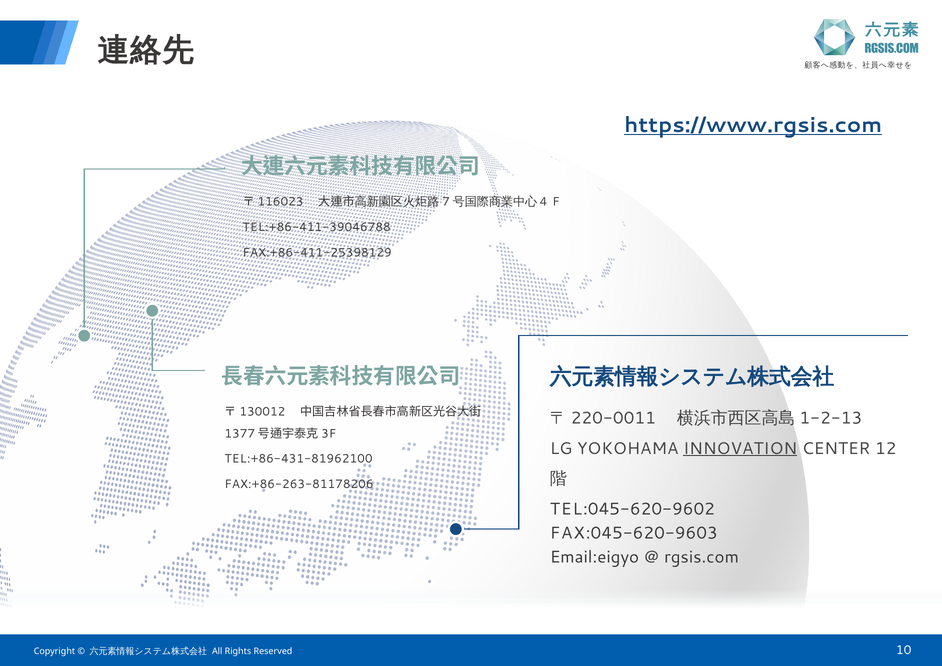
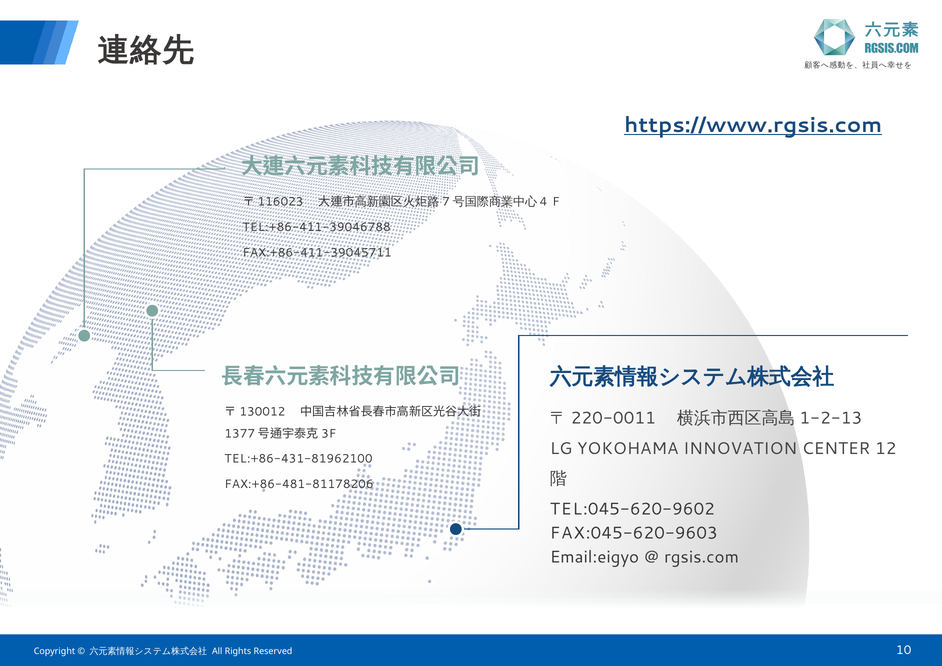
FAX:+86-411-25398129: FAX:+86-411-25398129 -> FAX:+86-411-39045711 (317, 253)
INNOVATION underline: present -> none (740, 448)
FAX:+86-263-81178206: FAX:+86-263-81178206 -> FAX:+86-481-81178206 (299, 484)
